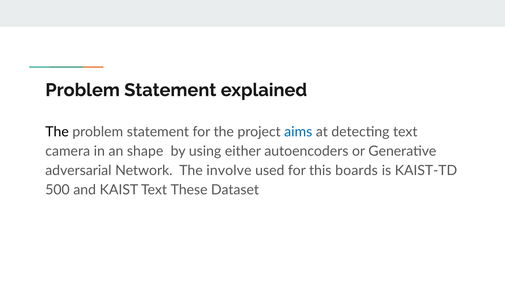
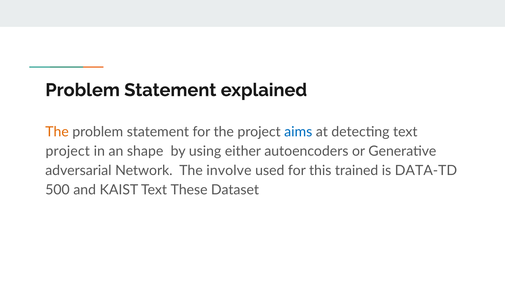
The colour: black -> orange (57, 132)
camera: camera -> project (68, 151)
boards: boards -> trained (357, 171)
KAIST-TD: KAIST-TD -> DATA-TD (426, 171)
